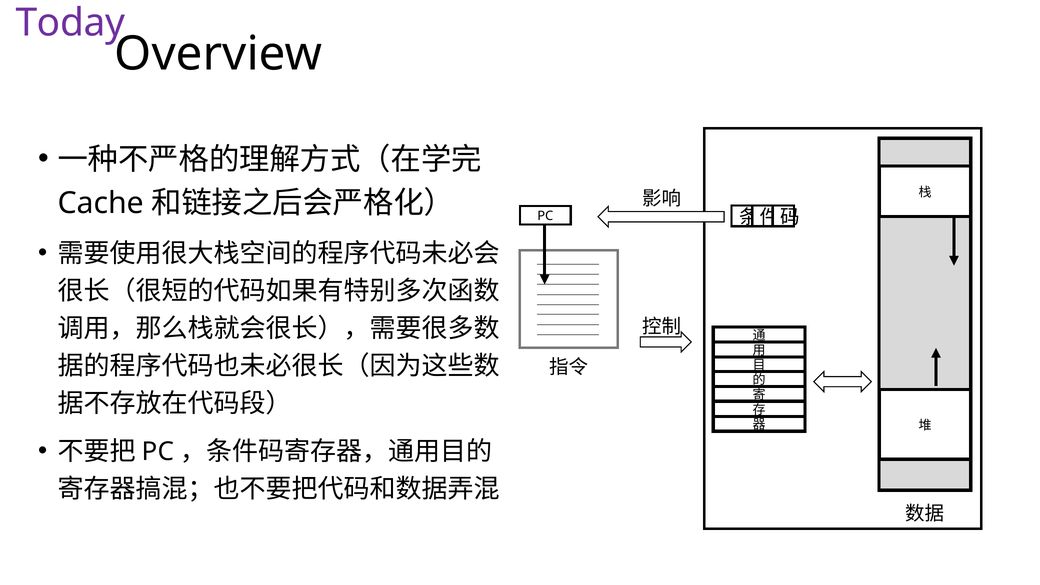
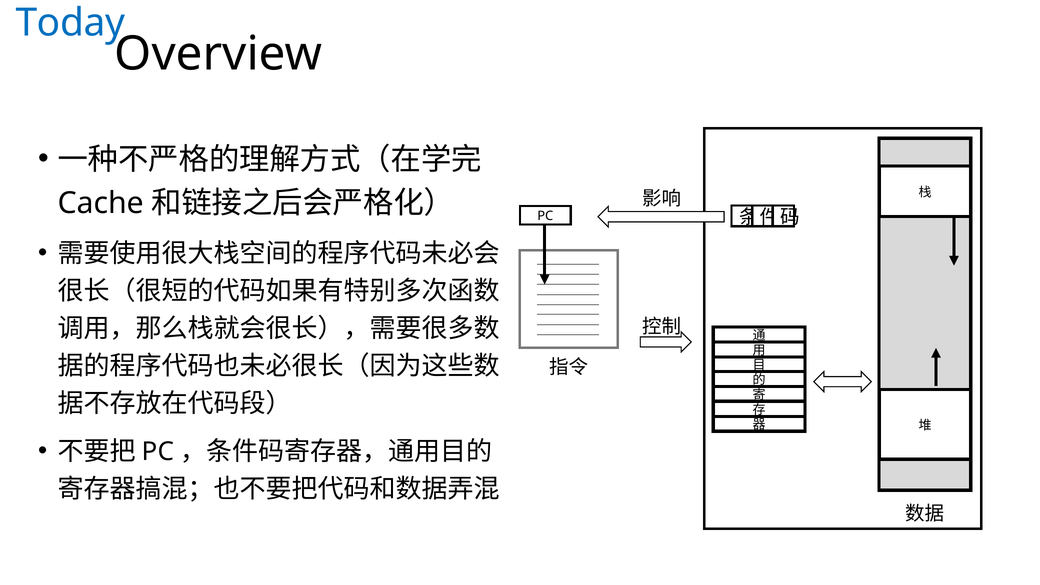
Today colour: purple -> blue (70, 23)
